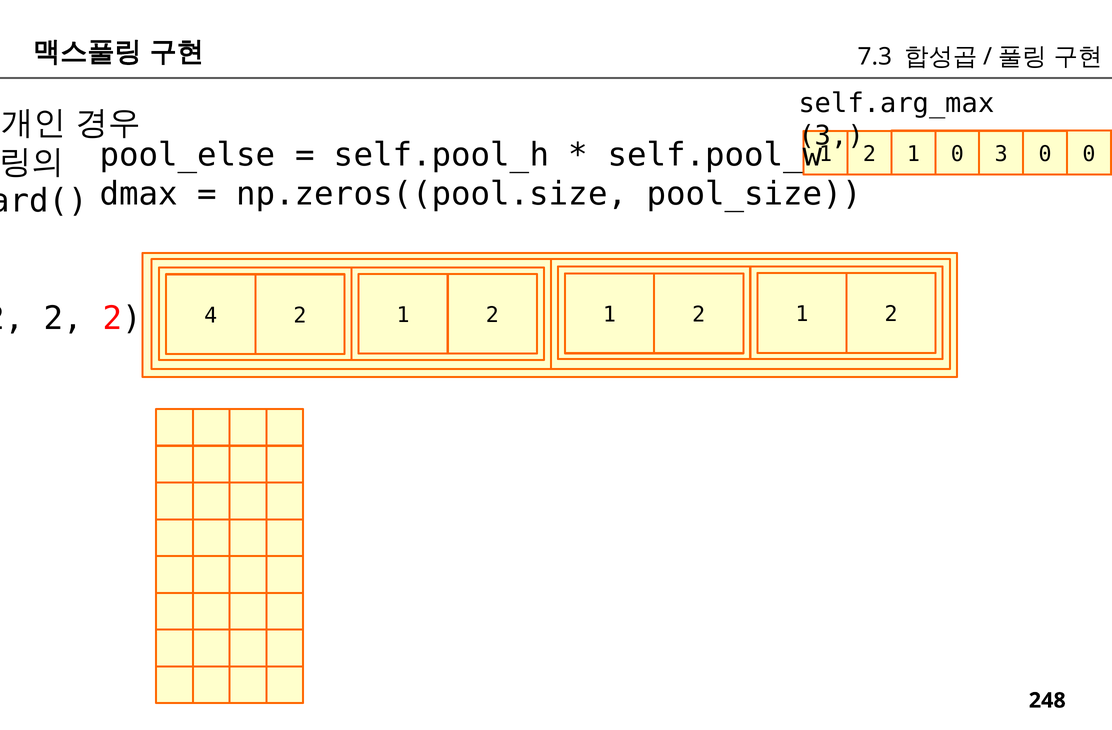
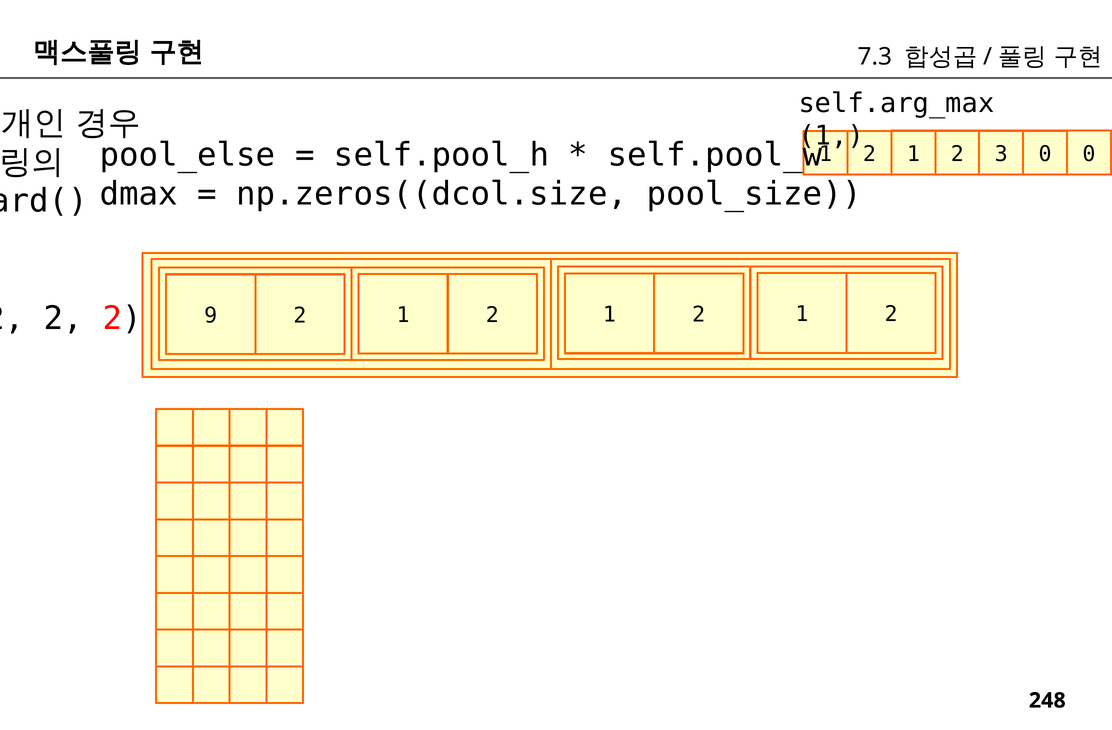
3: 3 -> 1 (831, 136)
0: 0 -> 2 (957, 154)
np.zeros((pool.size: np.zeros((pool.size -> np.zeros((dcol.size (432, 194)
4: 4 -> 9 (211, 316)
